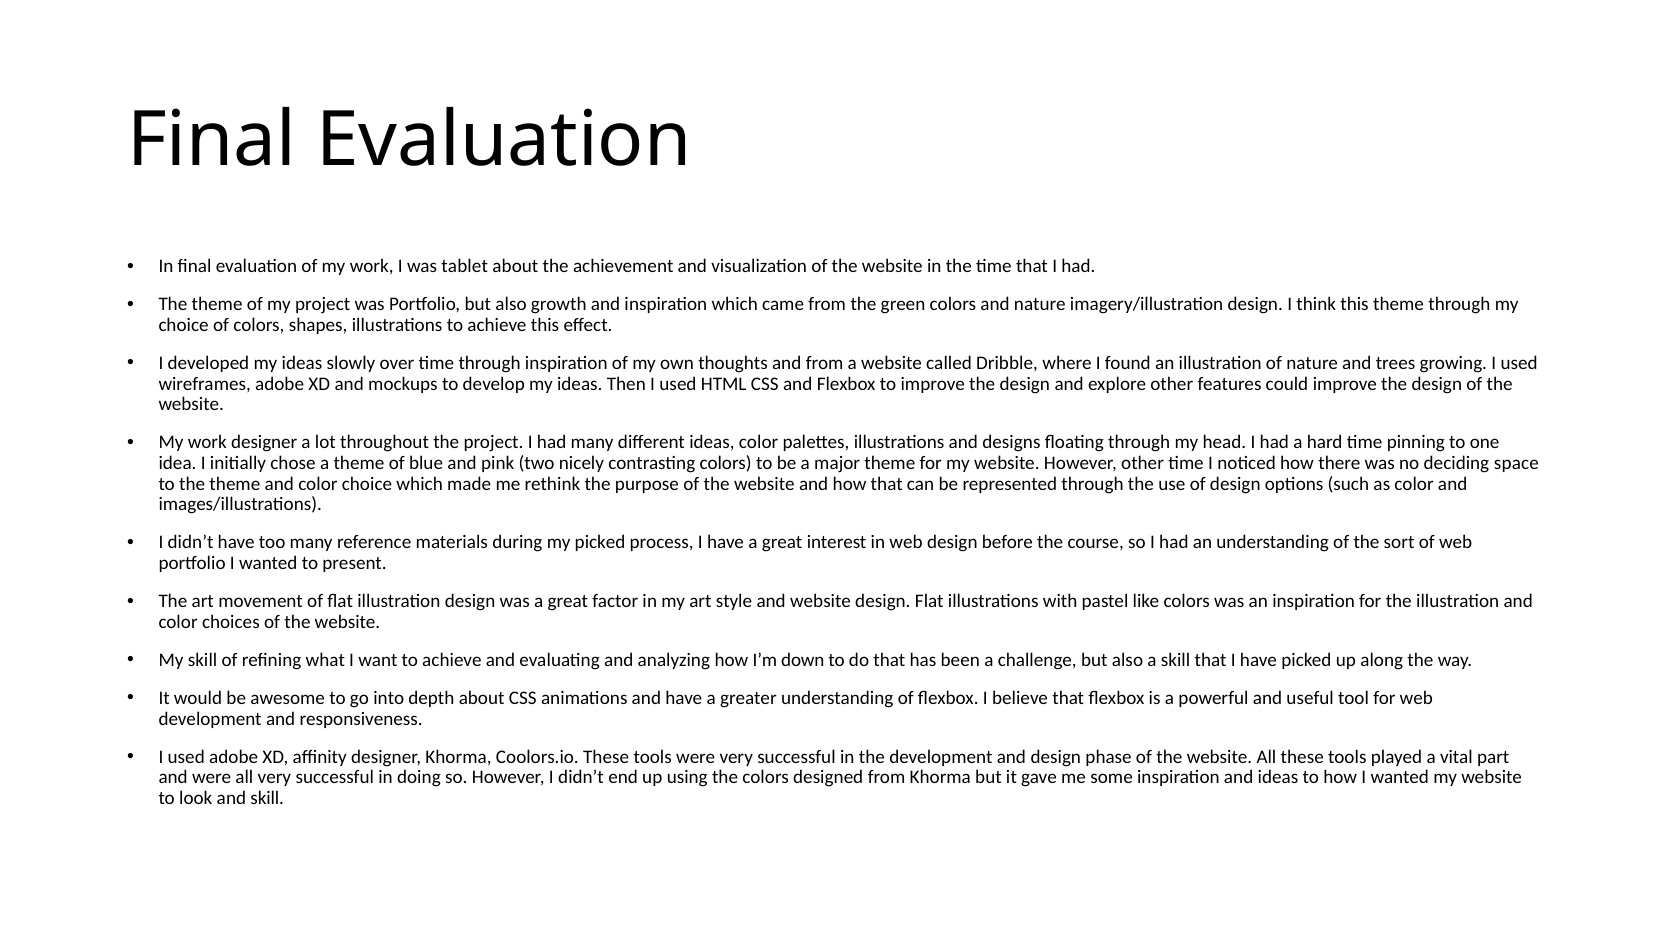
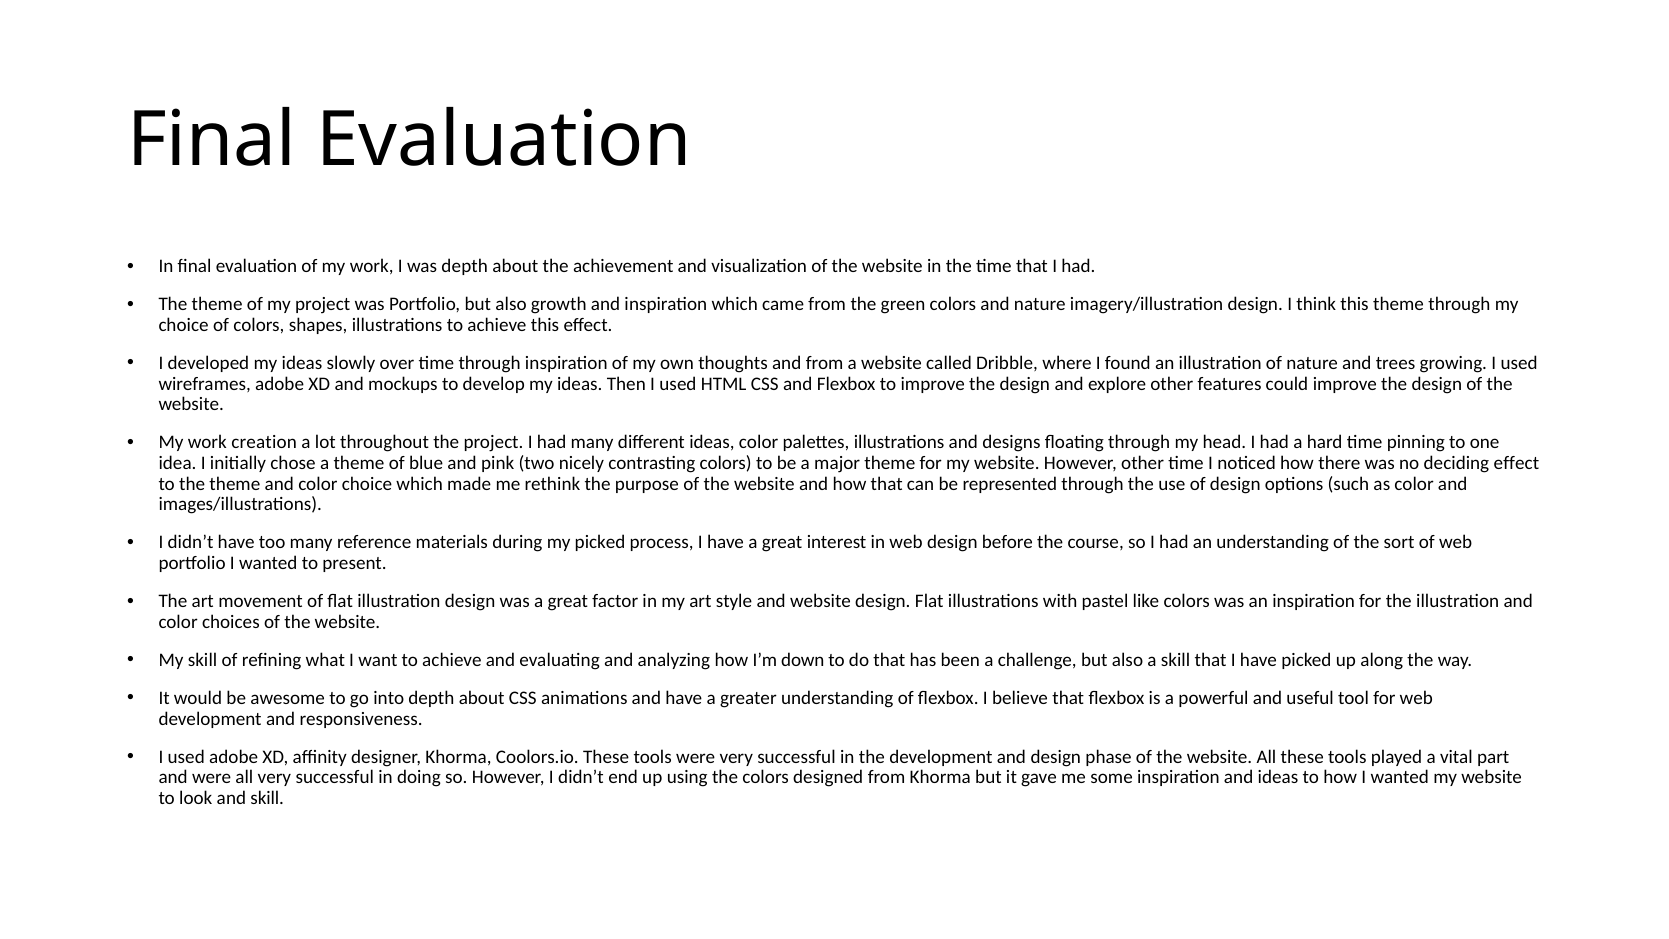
was tablet: tablet -> depth (465, 266)
work designer: designer -> creation (264, 442)
deciding space: space -> effect (1516, 463)
